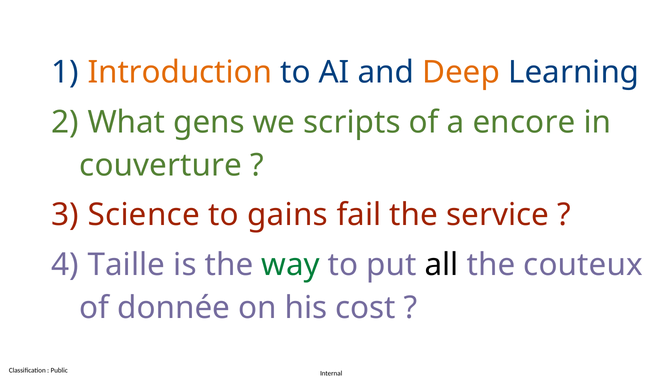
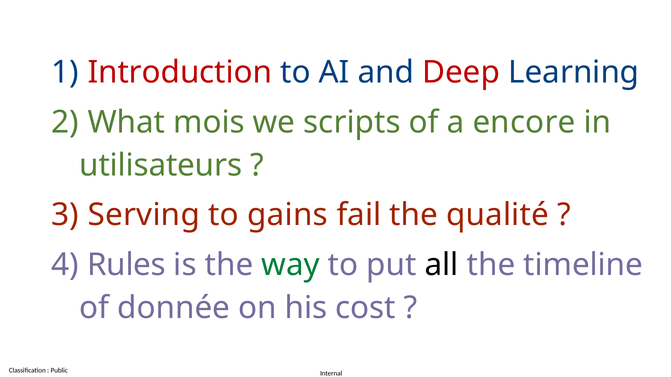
Introduction colour: orange -> red (180, 73)
Deep colour: orange -> red (461, 73)
gens: gens -> mois (209, 123)
couverture: couverture -> utilisateurs (161, 165)
Science: Science -> Serving (144, 215)
service: service -> qualité (498, 215)
Taille: Taille -> Rules (127, 265)
couteux: couteux -> timeline (583, 265)
